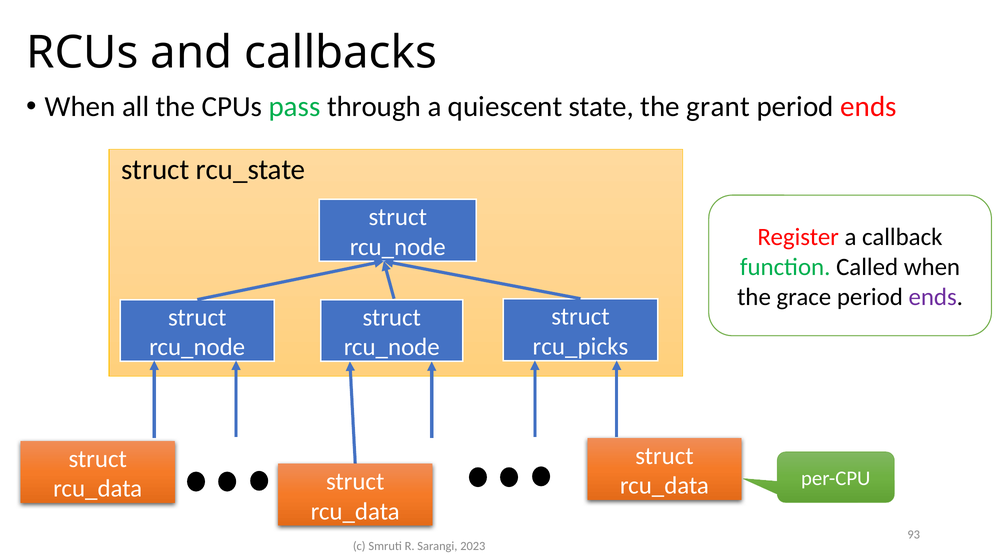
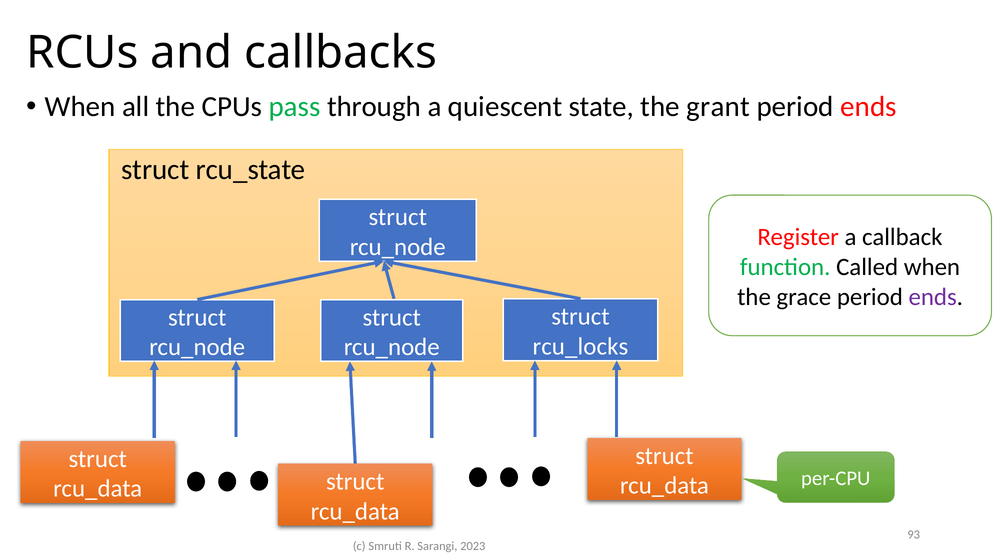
rcu_picks: rcu_picks -> rcu_locks (580, 346)
